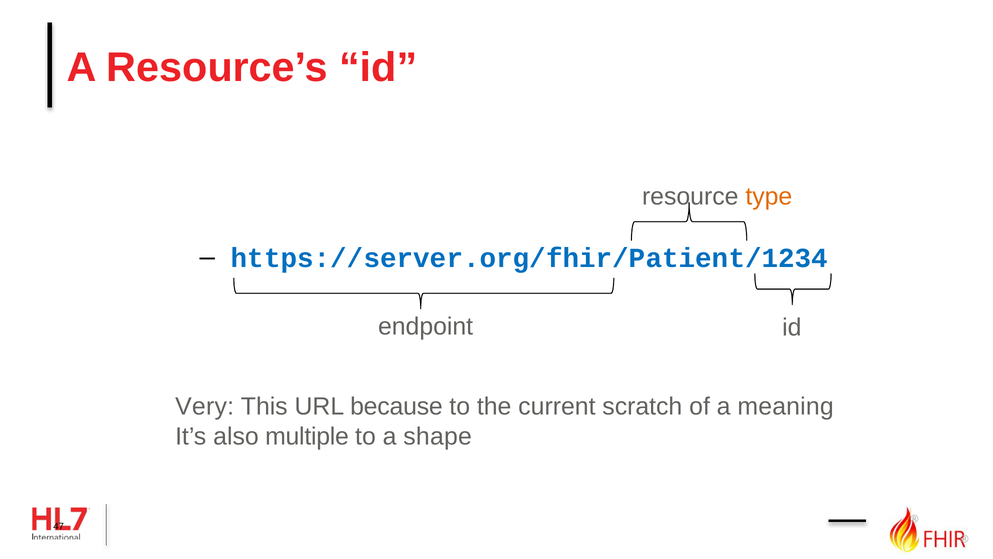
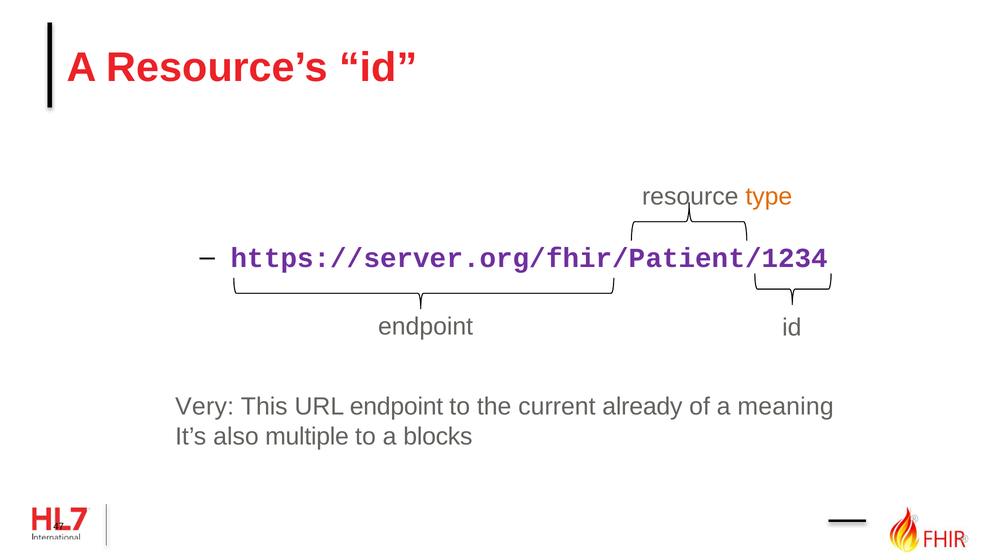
https://server.org/fhir/Patient/1234 colour: blue -> purple (529, 258)
URL because: because -> endpoint (396, 406)
scratch: scratch -> already (642, 406)
shape: shape -> blocks (438, 436)
